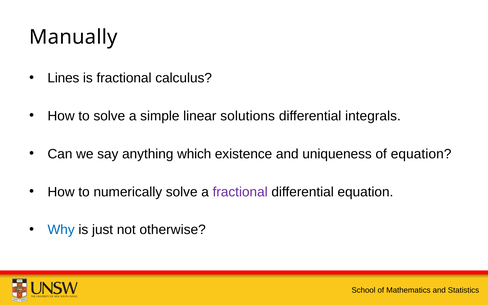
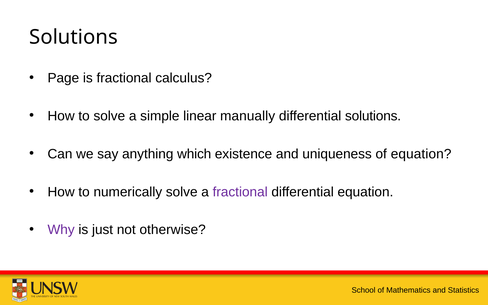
Manually: Manually -> Solutions (74, 37)
Lines: Lines -> Page (63, 78)
solutions: solutions -> manually (248, 116)
differential integrals: integrals -> solutions (373, 116)
Why colour: blue -> purple (61, 230)
